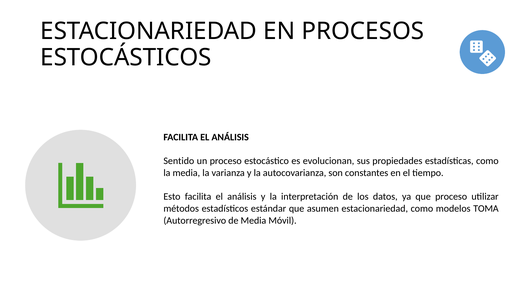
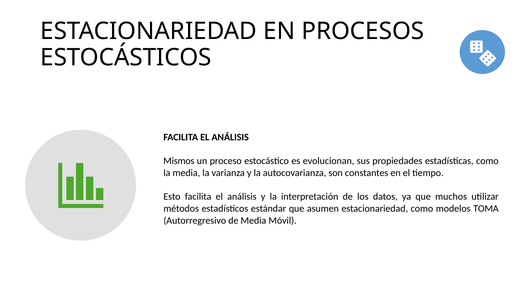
Sentido: Sentido -> Mismos (179, 161)
que proceso: proceso -> muchos (451, 197)
